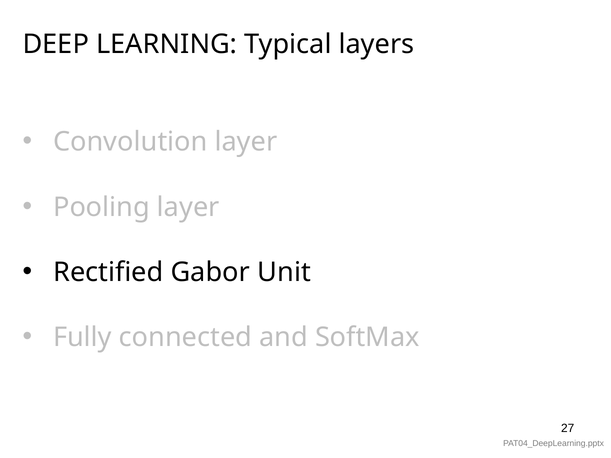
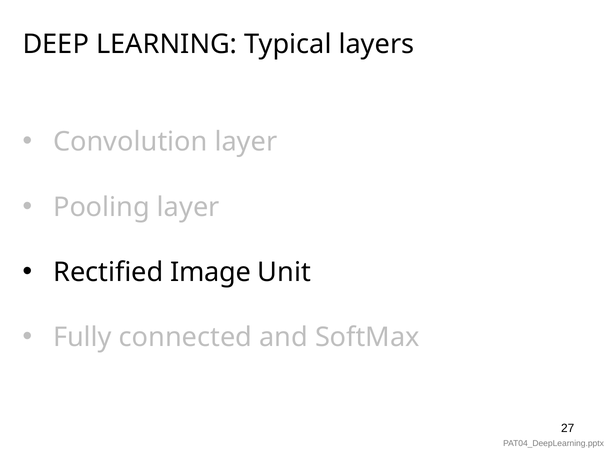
Gabor: Gabor -> Image (211, 272)
